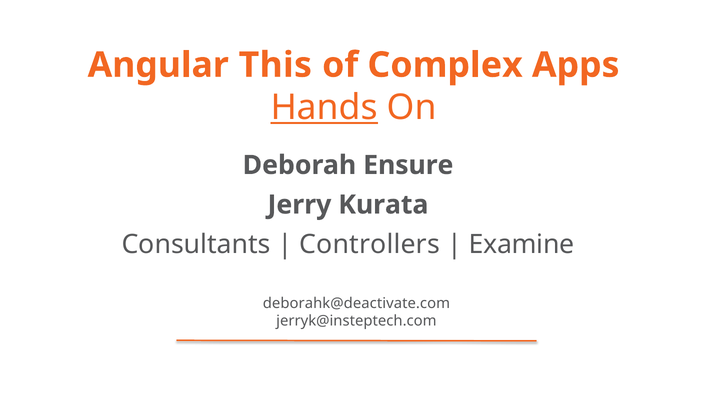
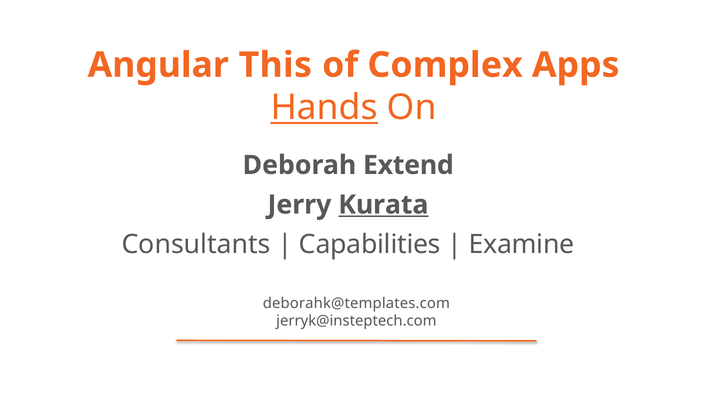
Ensure: Ensure -> Extend (408, 165)
Kurata underline: none -> present (383, 205)
Controllers: Controllers -> Capabilities (370, 245)
deborahk@deactivate.com: deborahk@deactivate.com -> deborahk@templates.com (356, 304)
